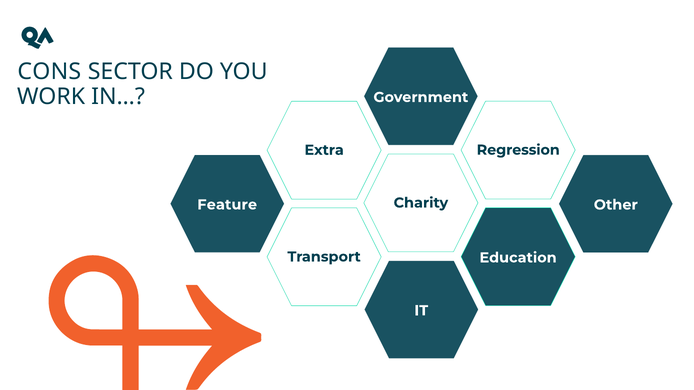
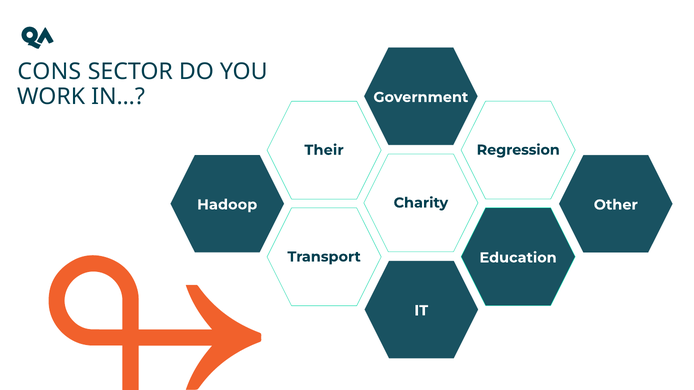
Extra: Extra -> Their (324, 150)
Feature: Feature -> Hadoop (227, 205)
